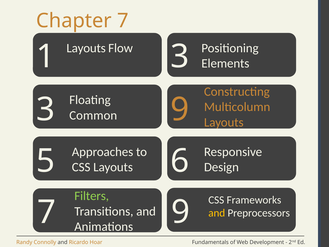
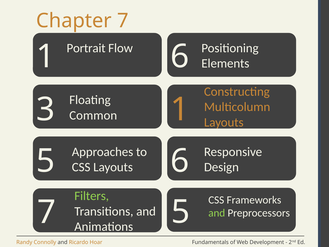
Layouts: Layouts -> Portrait (86, 48)
1 3: 3 -> 6 (180, 57)
3 9: 9 -> 1 (180, 109)
and colour: yellow -> light green (217, 213)
Animations 9: 9 -> 5 (181, 212)
